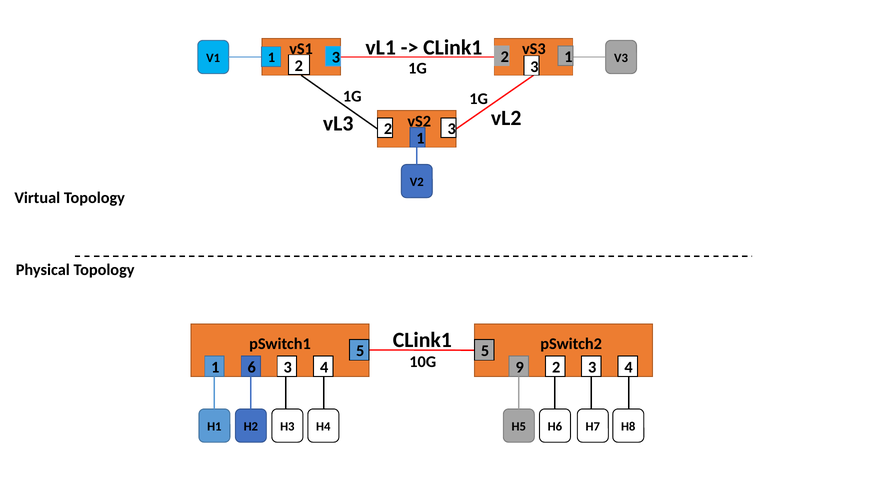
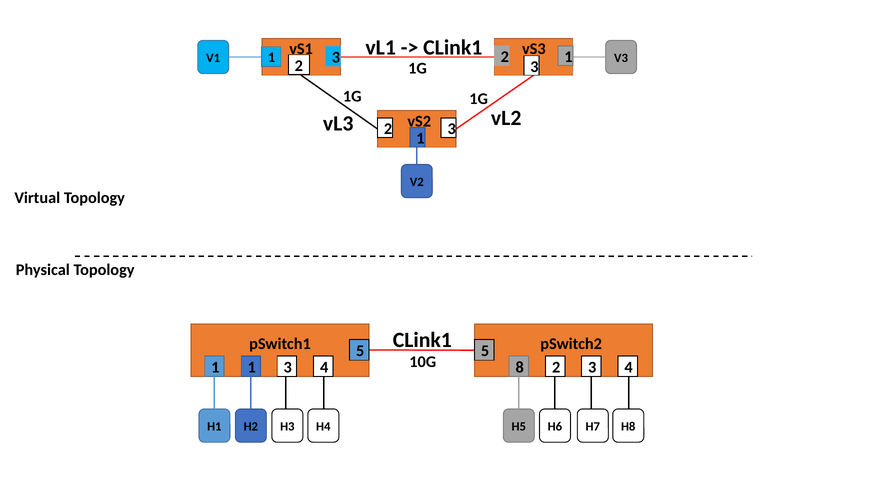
1 6: 6 -> 1 (252, 368)
9: 9 -> 8 (520, 368)
